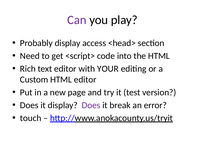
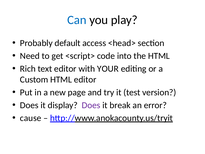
Can colour: purple -> blue (77, 20)
Probably display: display -> default (68, 43)
touch: touch -> cause (31, 118)
